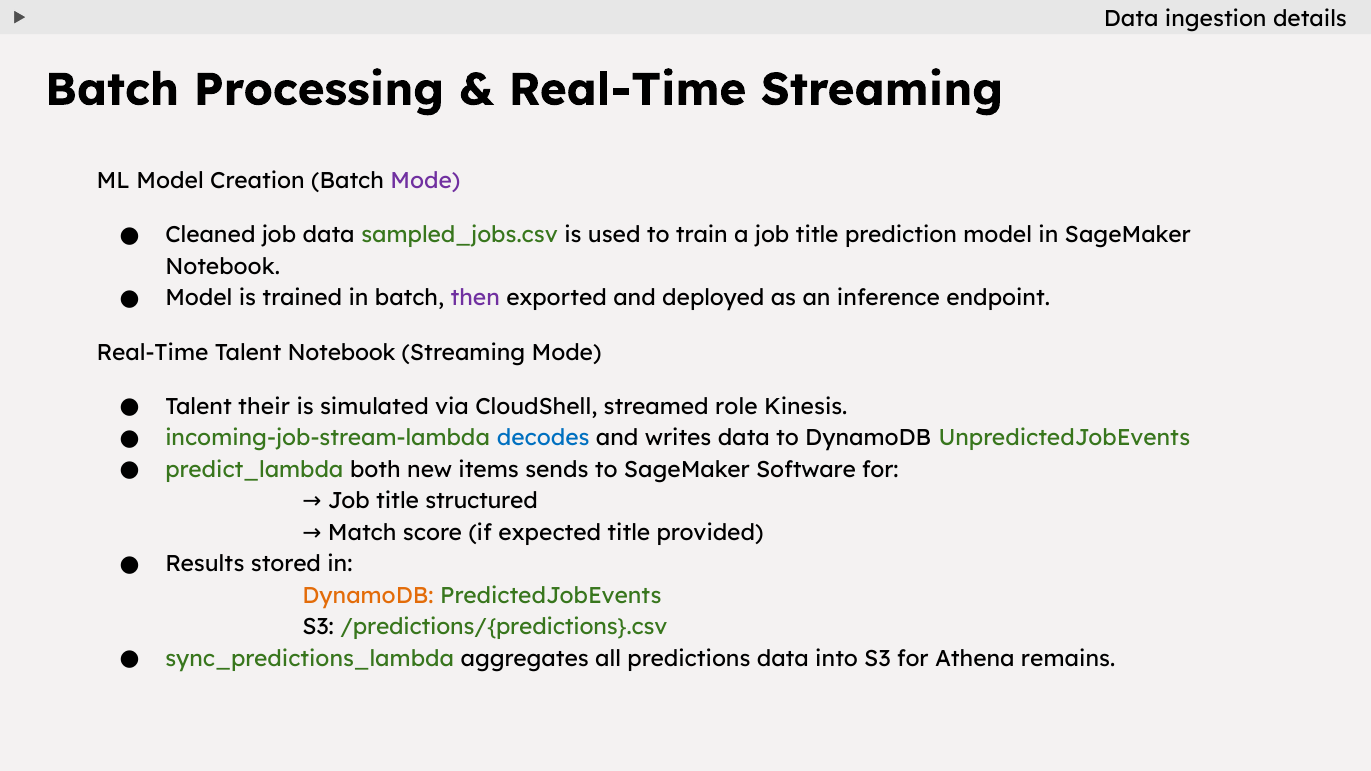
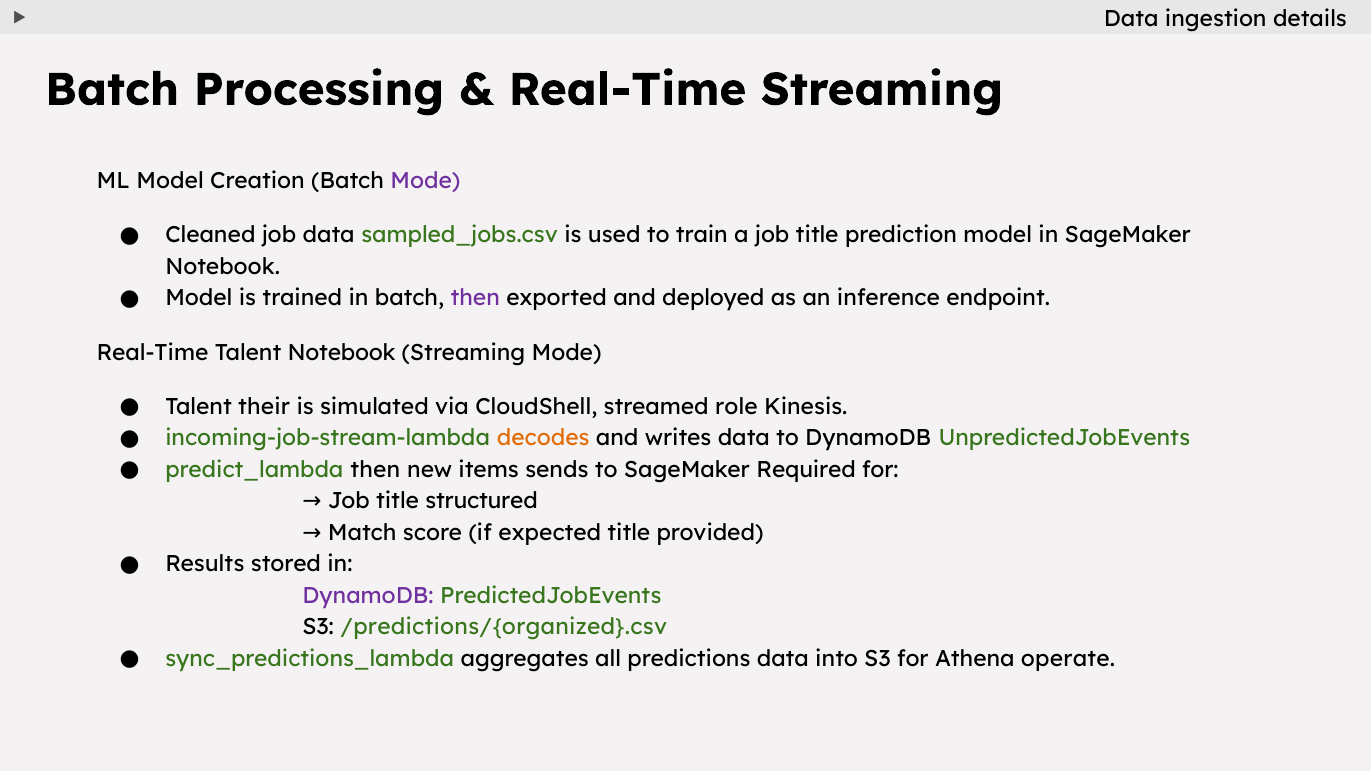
decodes colour: blue -> orange (543, 438)
predict_lambda both: both -> then (375, 470)
Software: Software -> Required (806, 470)
DynamoDB colour: orange -> purple (368, 596)
/predictions/{predictions}.csv: /predictions/{predictions}.csv -> /predictions/{organized}.csv (504, 628)
remains: remains -> operate (1068, 659)
